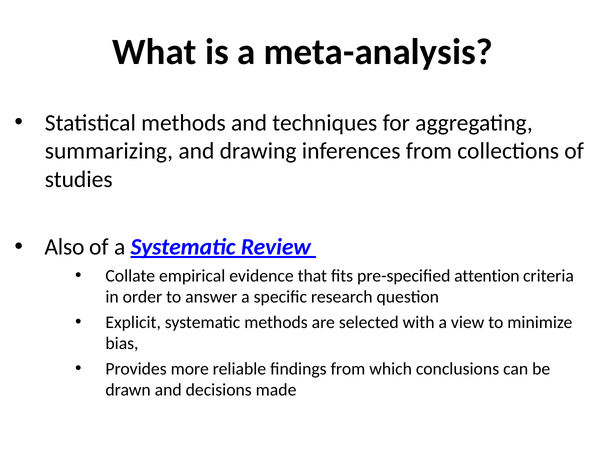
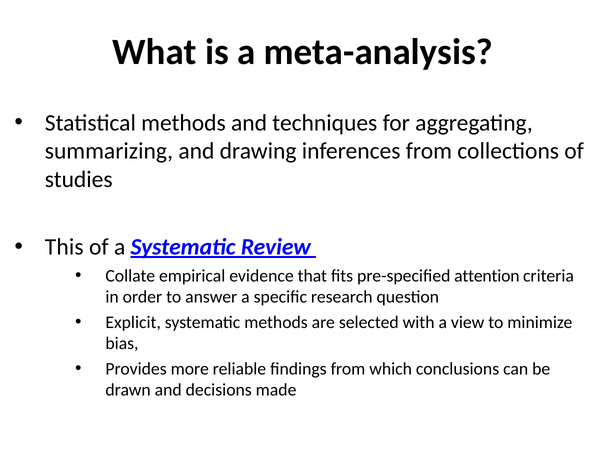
Also: Also -> This (64, 247)
